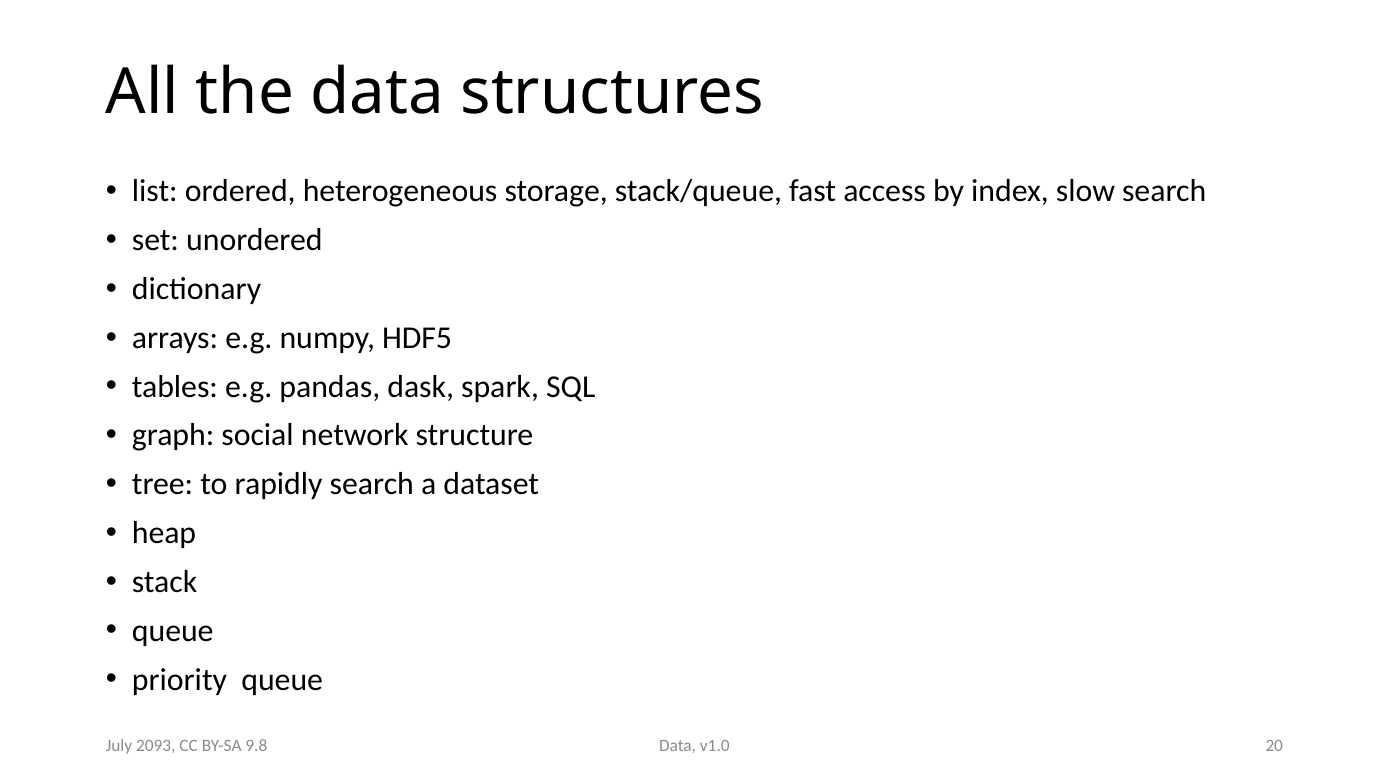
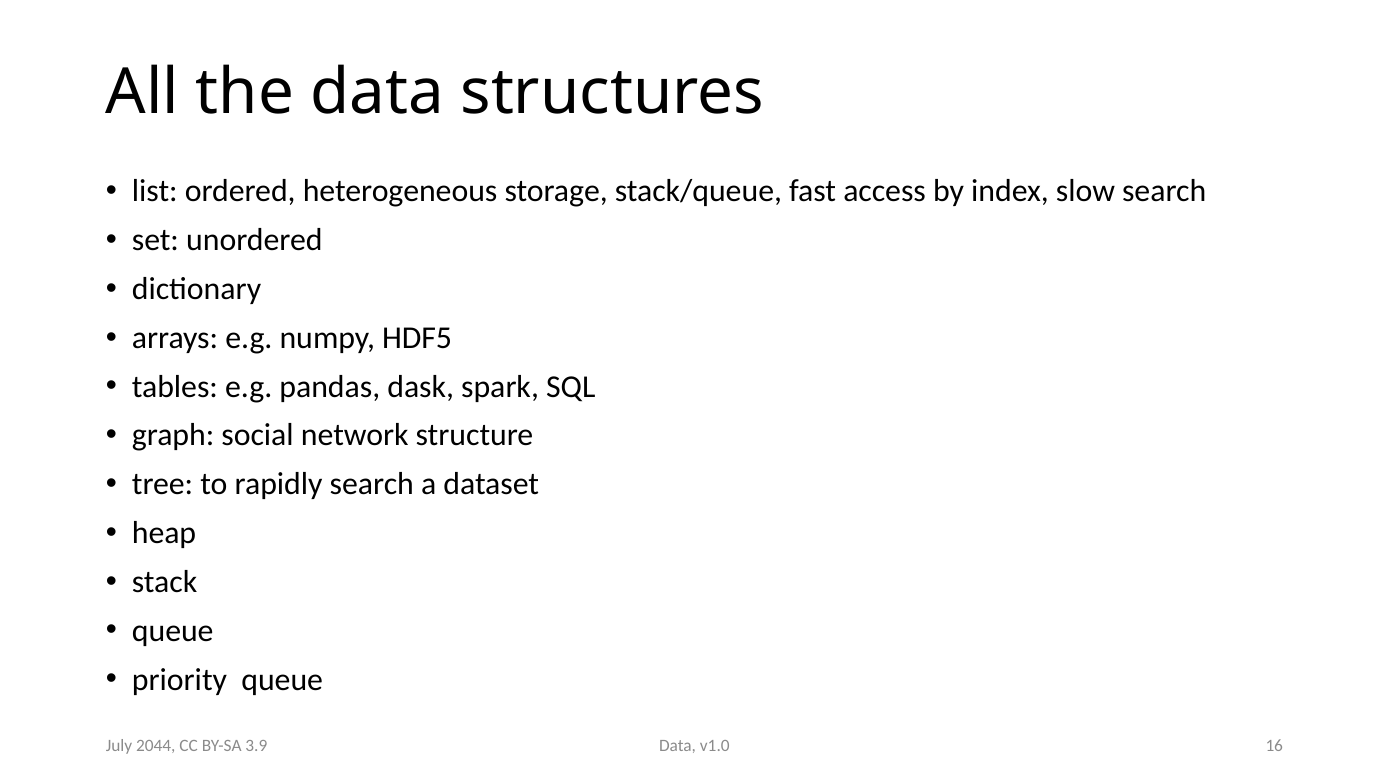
20: 20 -> 16 (1274, 746)
2093: 2093 -> 2044 (156, 746)
9.8: 9.8 -> 3.9 (256, 746)
